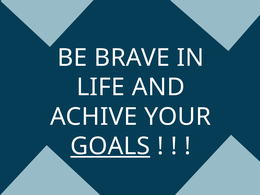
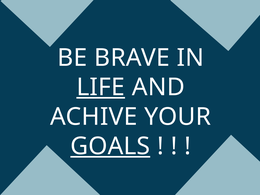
LIFE underline: none -> present (101, 87)
